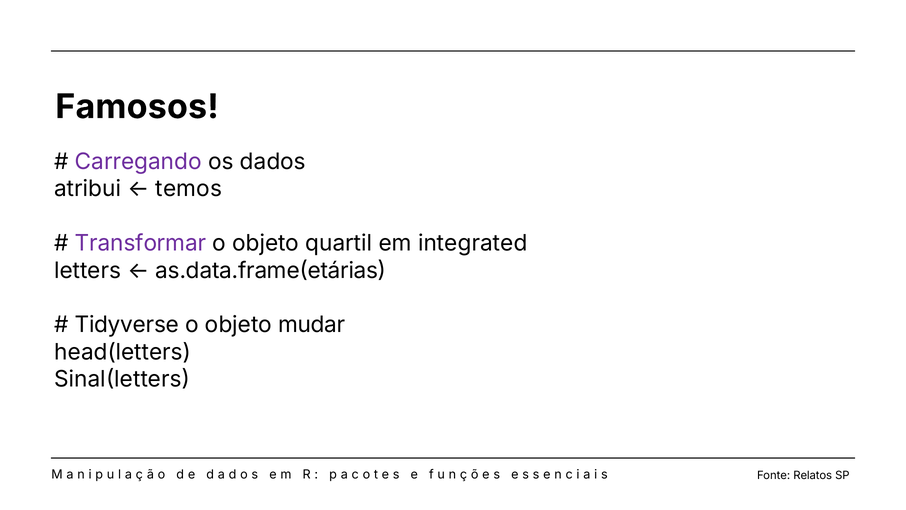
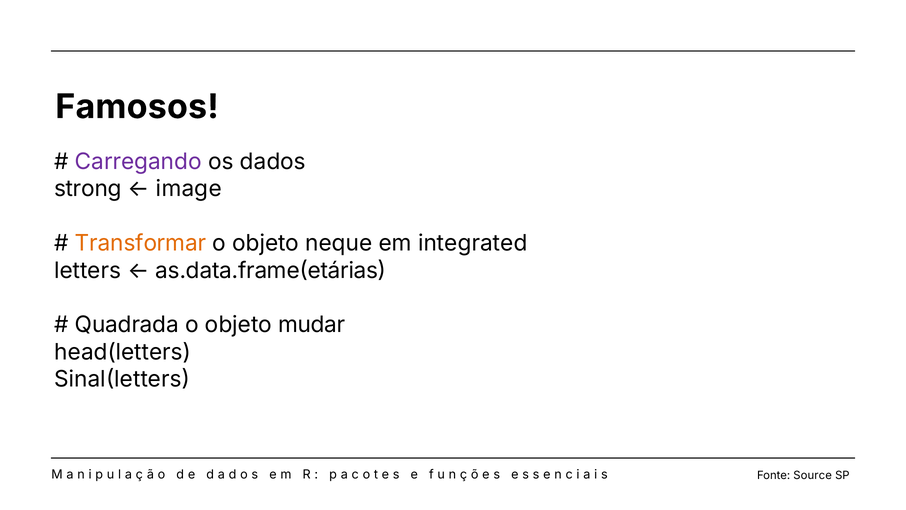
atribui: atribui -> strong (88, 189)
temos: temos -> image (189, 189)
Transformar colour: purple -> orange (141, 243)
quartil: quartil -> neque (339, 243)
Tidyverse: Tidyverse -> Quadrada (127, 325)
Relatos: Relatos -> Source (813, 475)
